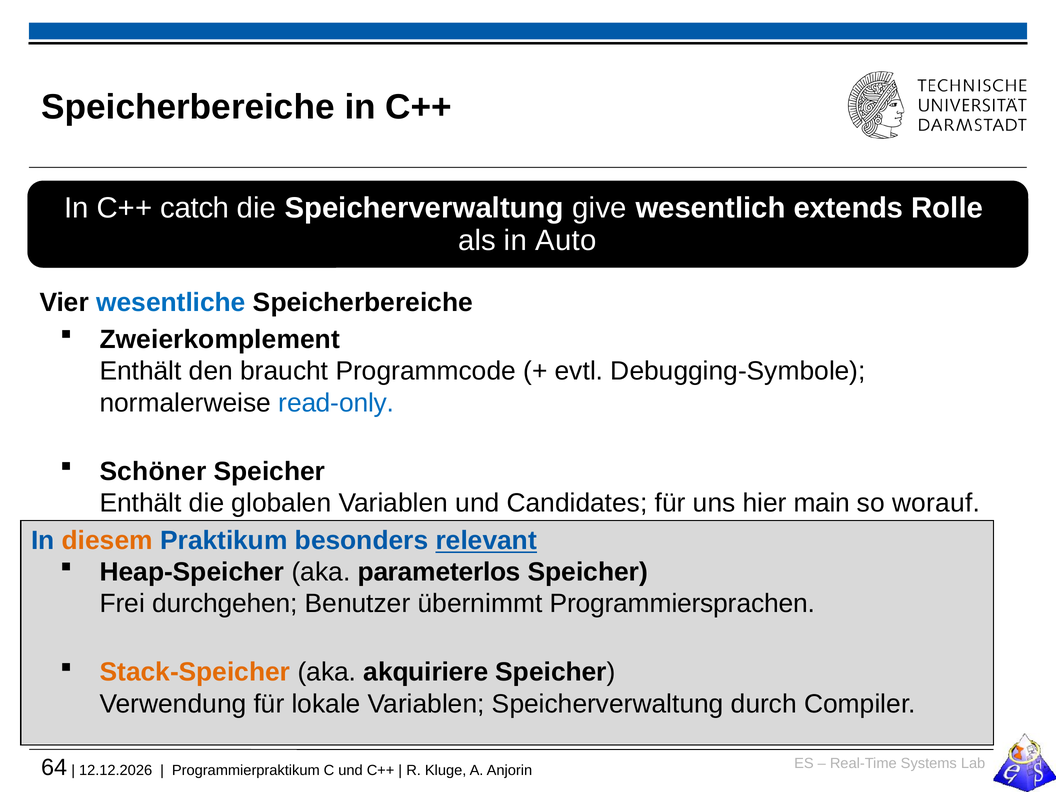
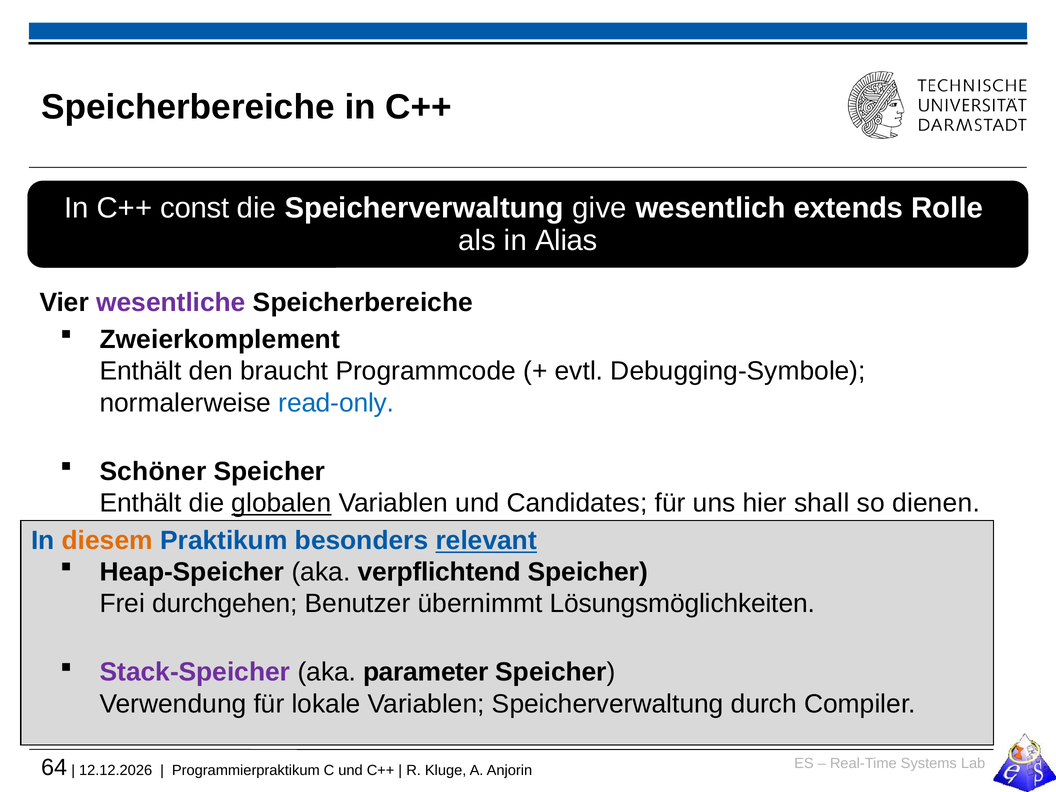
catch: catch -> const (195, 208)
Auto: Auto -> Alias (566, 241)
wesentliche colour: blue -> purple (171, 303)
globalen underline: none -> present (281, 503)
main: main -> shall (822, 503)
worauf: worauf -> dienen (936, 503)
parameterlos: parameterlos -> verpflichtend (439, 572)
Programmiersprachen: Programmiersprachen -> Lösungsmöglichkeiten (682, 604)
Stack-Speicher colour: orange -> purple (195, 672)
akquiriere: akquiriere -> parameter (426, 672)
